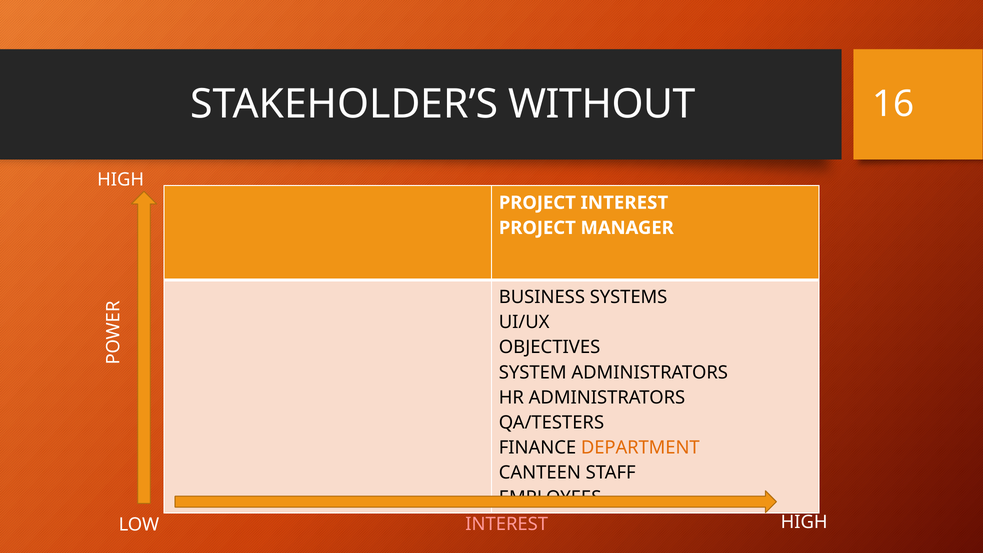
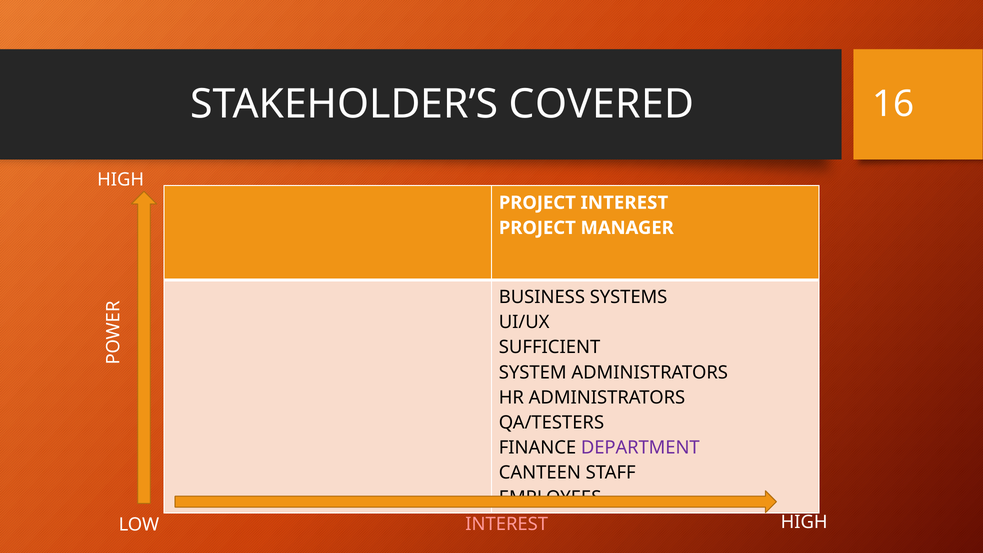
WITHOUT: WITHOUT -> COVERED (601, 104)
OBJECTIVES: OBJECTIVES -> SUFFICIENT (550, 347)
DEPARTMENT colour: orange -> purple (640, 448)
